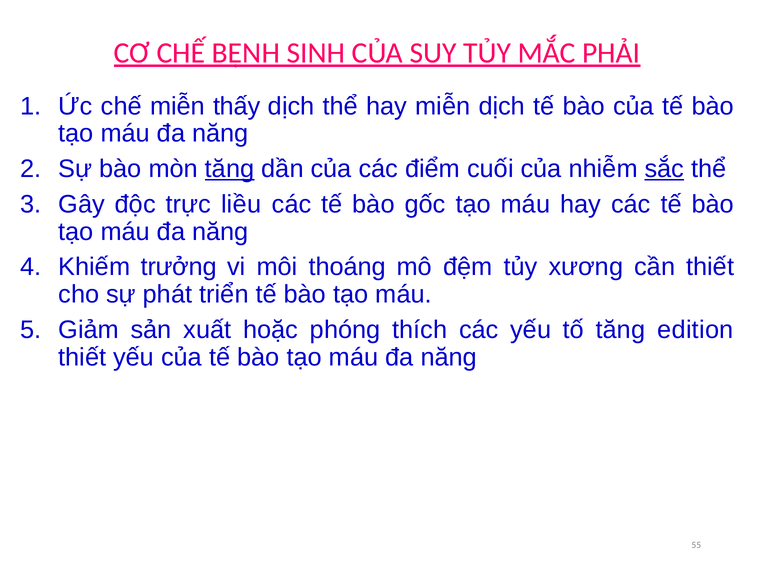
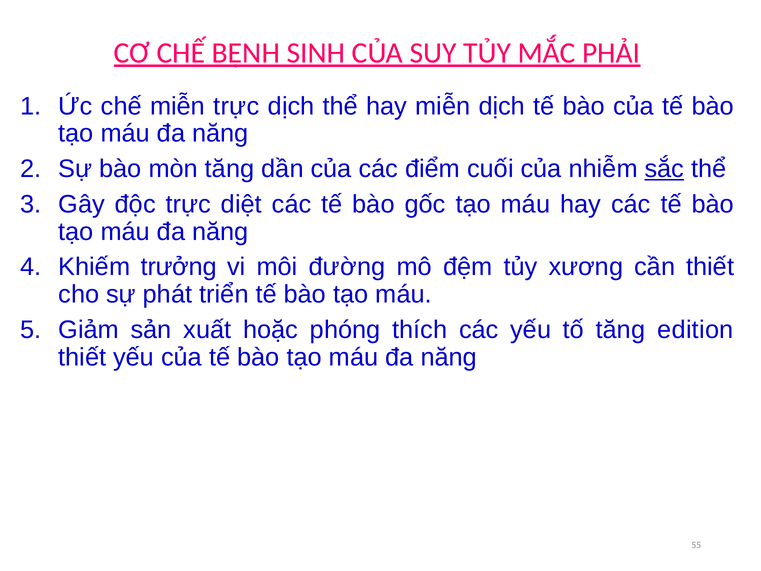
miễn thấy: thấy -> trực (236, 106)
tăng underline: present -> none (230, 169)
liều: liều -> diệt (241, 204)
thoáng: thoáng -> đường (347, 267)
